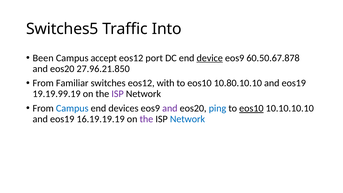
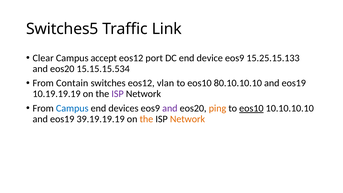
Into: Into -> Link (167, 29)
Been: Been -> Clear (43, 58)
device underline: present -> none (210, 58)
60.50.67.878: 60.50.67.878 -> 15.25.15.133 (273, 58)
27.96.21.850: 27.96.21.850 -> 15.15.15.534 (103, 69)
Familiar: Familiar -> Contain (72, 83)
with: with -> vlan (166, 83)
10.80.10.10: 10.80.10.10 -> 80.10.10.10 (238, 83)
19.19.99.19: 19.19.99.19 -> 10.19.19.19 (57, 94)
ping colour: blue -> orange (217, 108)
16.19.19.19: 16.19.19.19 -> 39.19.19.19 (101, 119)
the colour: purple -> orange (146, 119)
Network colour: blue -> orange (187, 119)
